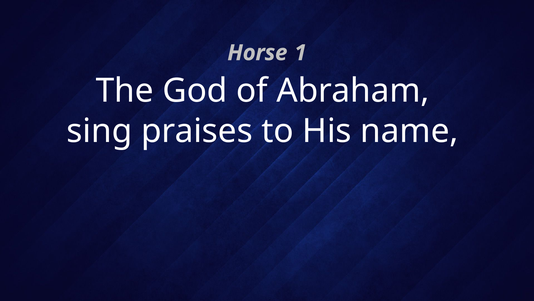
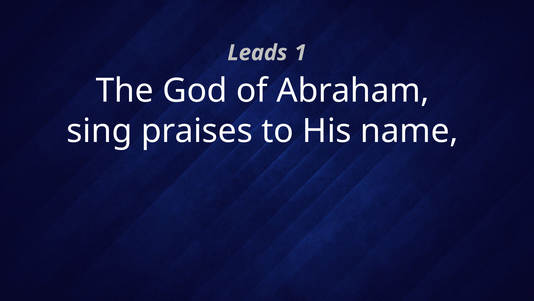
Horse: Horse -> Leads (257, 53)
